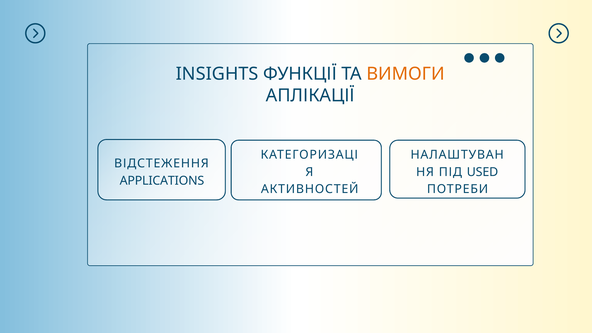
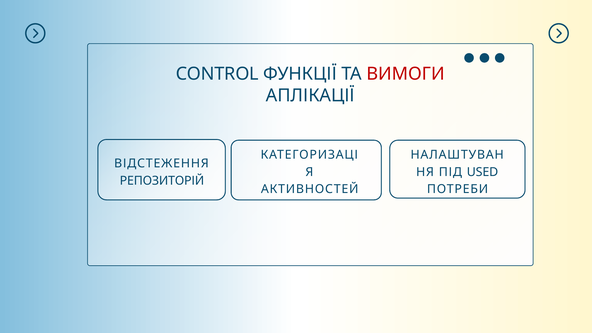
INSIGHTS: INSIGHTS -> CONTROL (217, 74)
ВИМОГИ colour: orange -> red (406, 74)
APPLICATIONS: APPLICATIONS -> РЕПОЗИТОРІЙ (162, 181)
